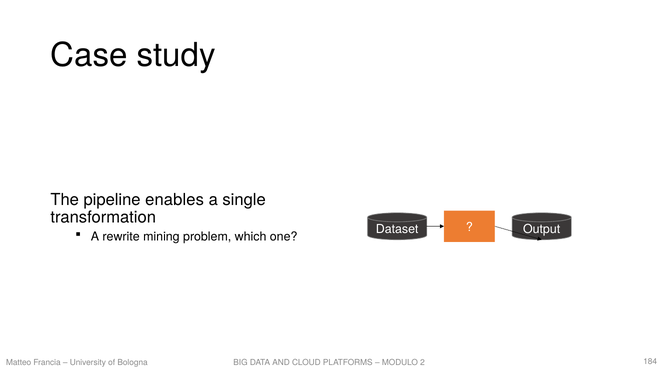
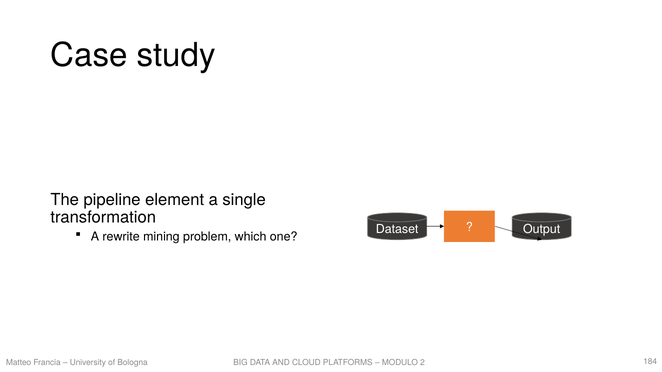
enables: enables -> element (175, 200)
